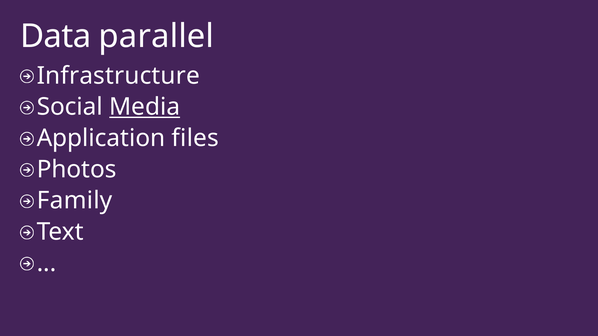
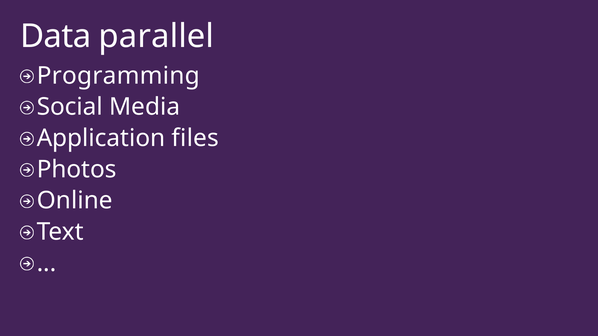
Infrastructure: Infrastructure -> Programming (118, 76)
Media underline: present -> none (145, 107)
Family: Family -> Online (75, 201)
